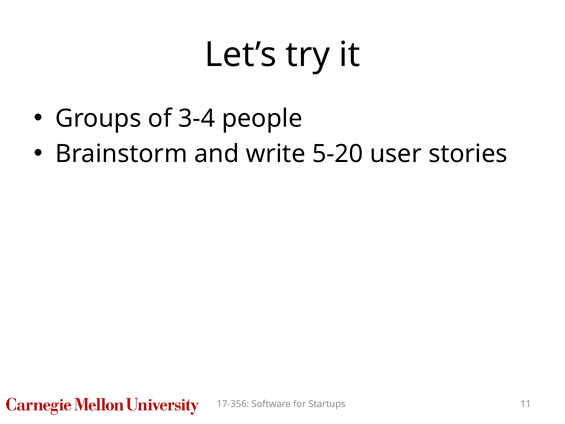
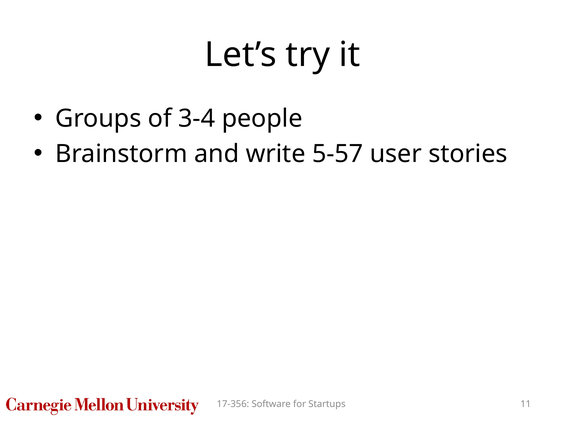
5-20: 5-20 -> 5-57 (338, 154)
